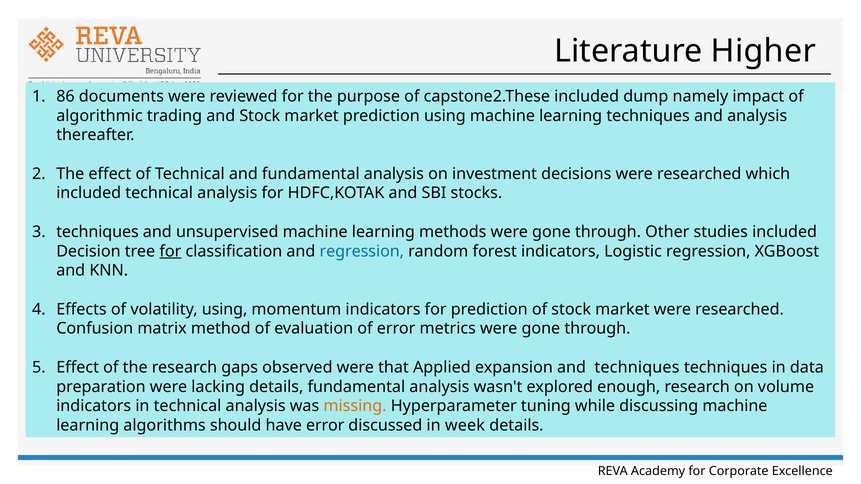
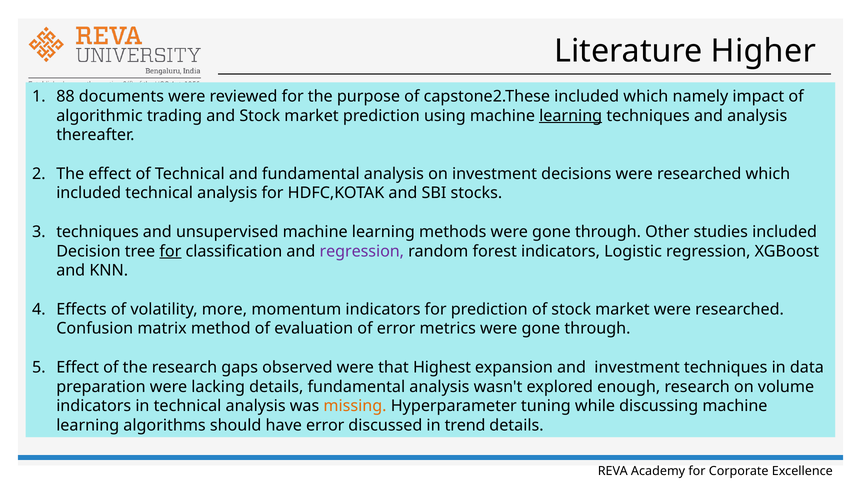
86: 86 -> 88 (65, 96)
included dump: dump -> which (646, 96)
learning underline: none -> present (571, 116)
regression colour: blue -> purple (362, 251)
volatility using: using -> more (224, 310)
Applied: Applied -> Highest (442, 368)
and techniques: techniques -> investment (637, 368)
week: week -> trend (465, 426)
